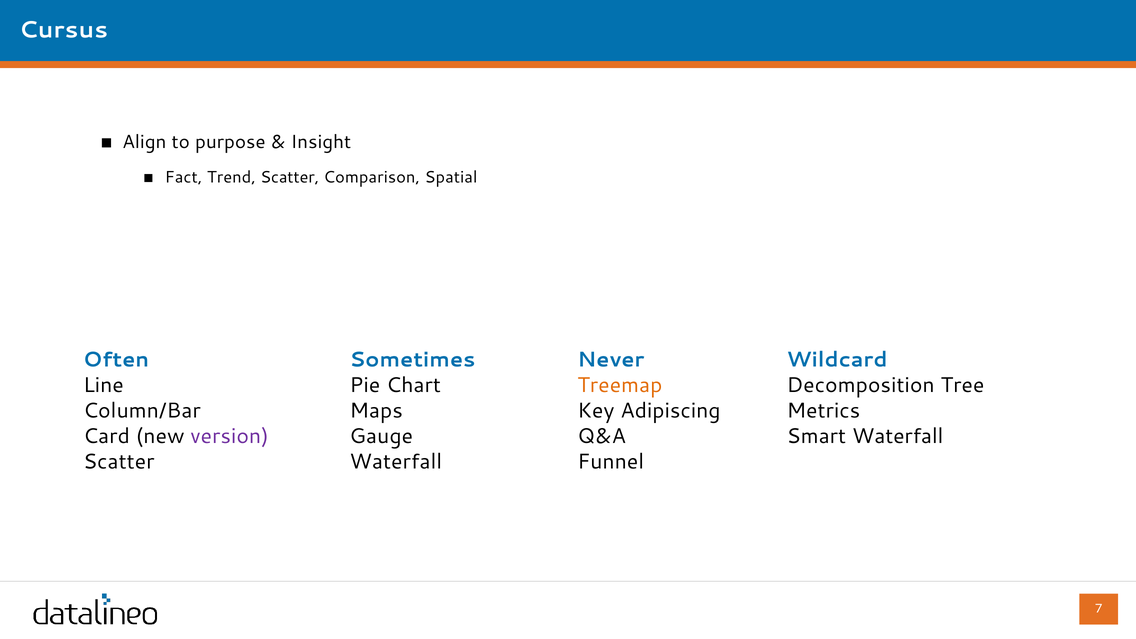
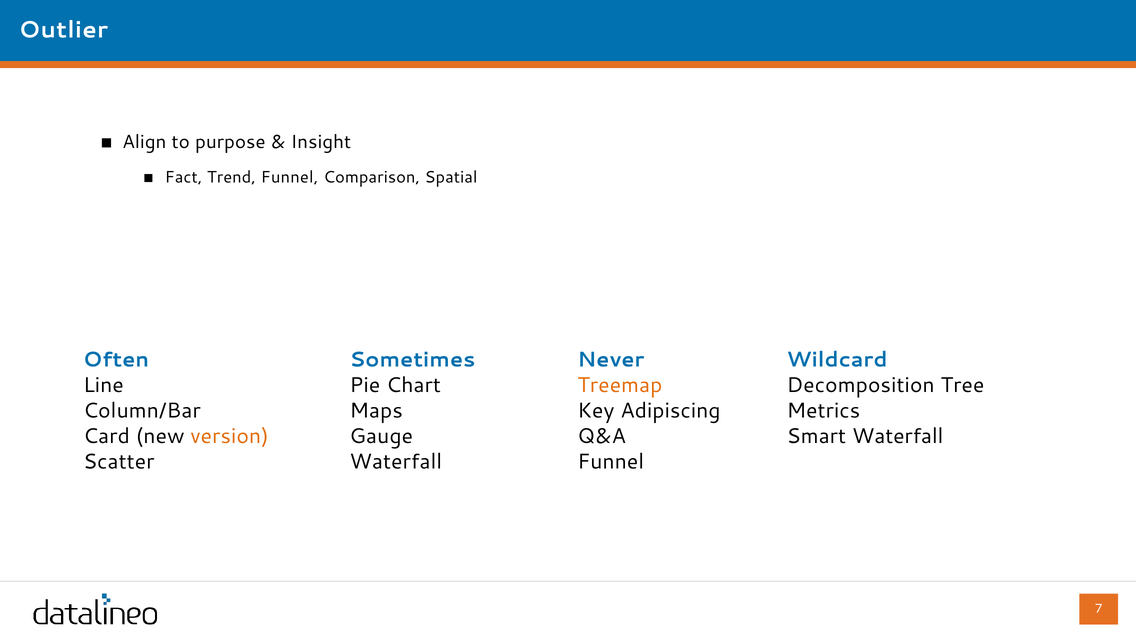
Cursus: Cursus -> Outlier (63, 30)
Trend Scatter: Scatter -> Funnel (290, 177)
version colour: purple -> orange (230, 436)
